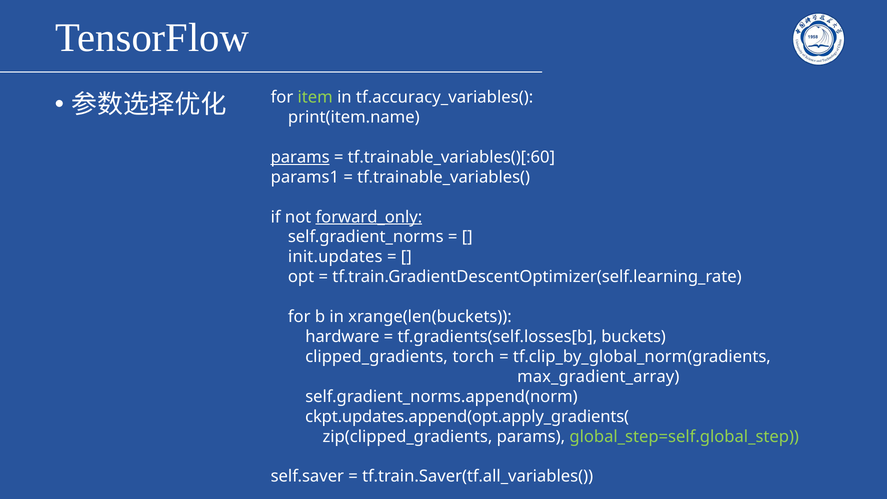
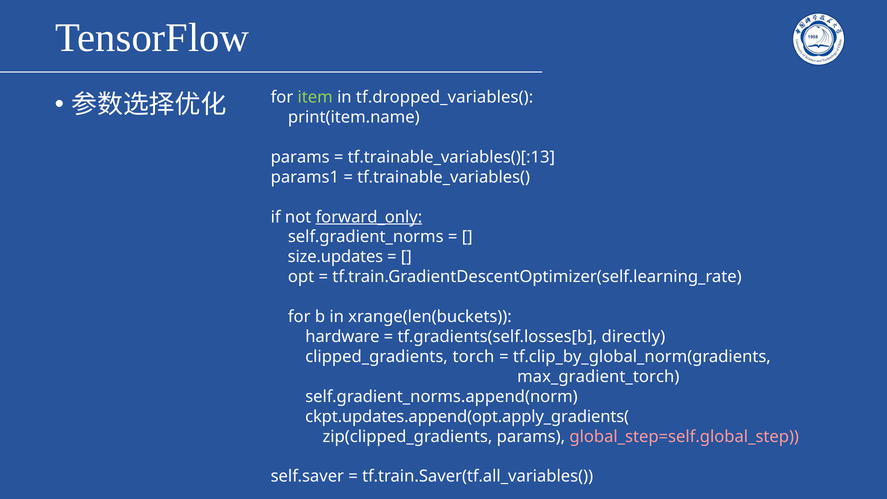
tf.accuracy_variables(: tf.accuracy_variables( -> tf.dropped_variables( (445, 97)
params underline: present -> none (300, 157)
tf.trainable_variables()[:60: tf.trainable_variables()[:60 -> tf.trainable_variables()[:13 (451, 157)
init.updates: init.updates -> size.updates (335, 257)
buckets: buckets -> directly (633, 337)
max_gradient_array: max_gradient_array -> max_gradient_torch (598, 377)
global_step=self.global_step colour: light green -> pink (684, 437)
